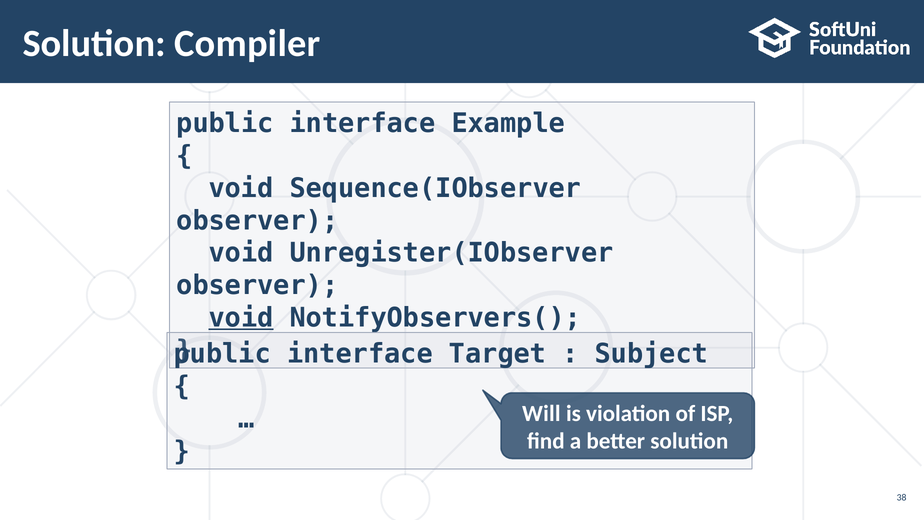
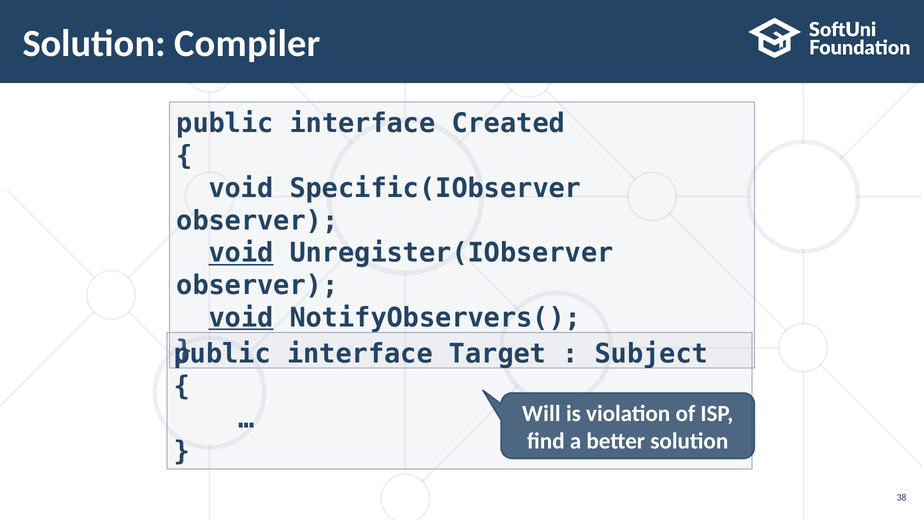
Example: Example -> Created (508, 124)
Sequence(IObserver: Sequence(IObserver -> Specific(IObserver (435, 188)
void underline: none -> present (241, 253)
